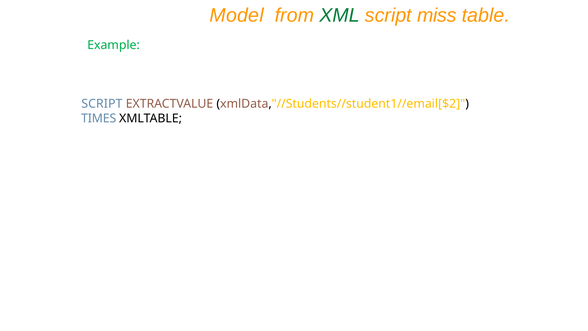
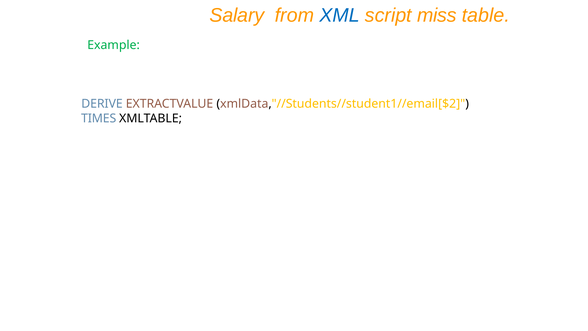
Model: Model -> Salary (237, 15)
XML colour: green -> blue (340, 15)
SCRIPT: SCRIPT -> DERIVE (102, 104)
